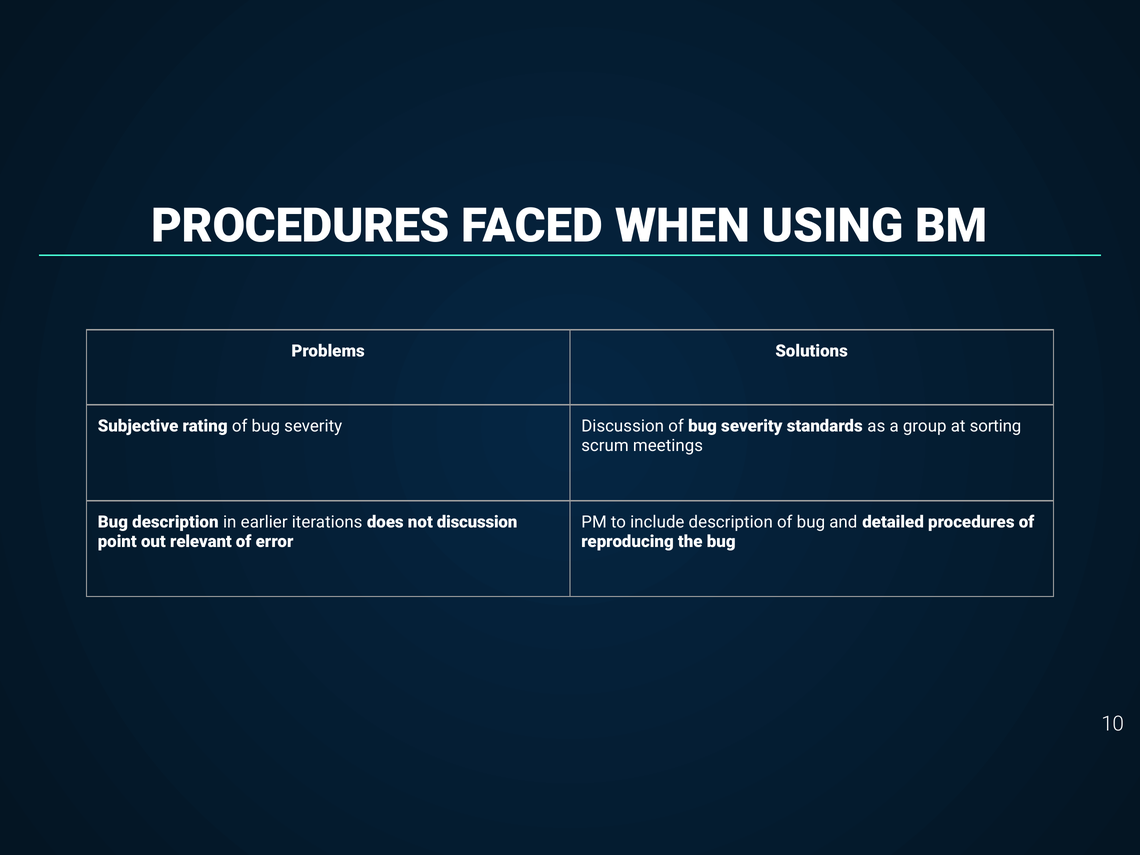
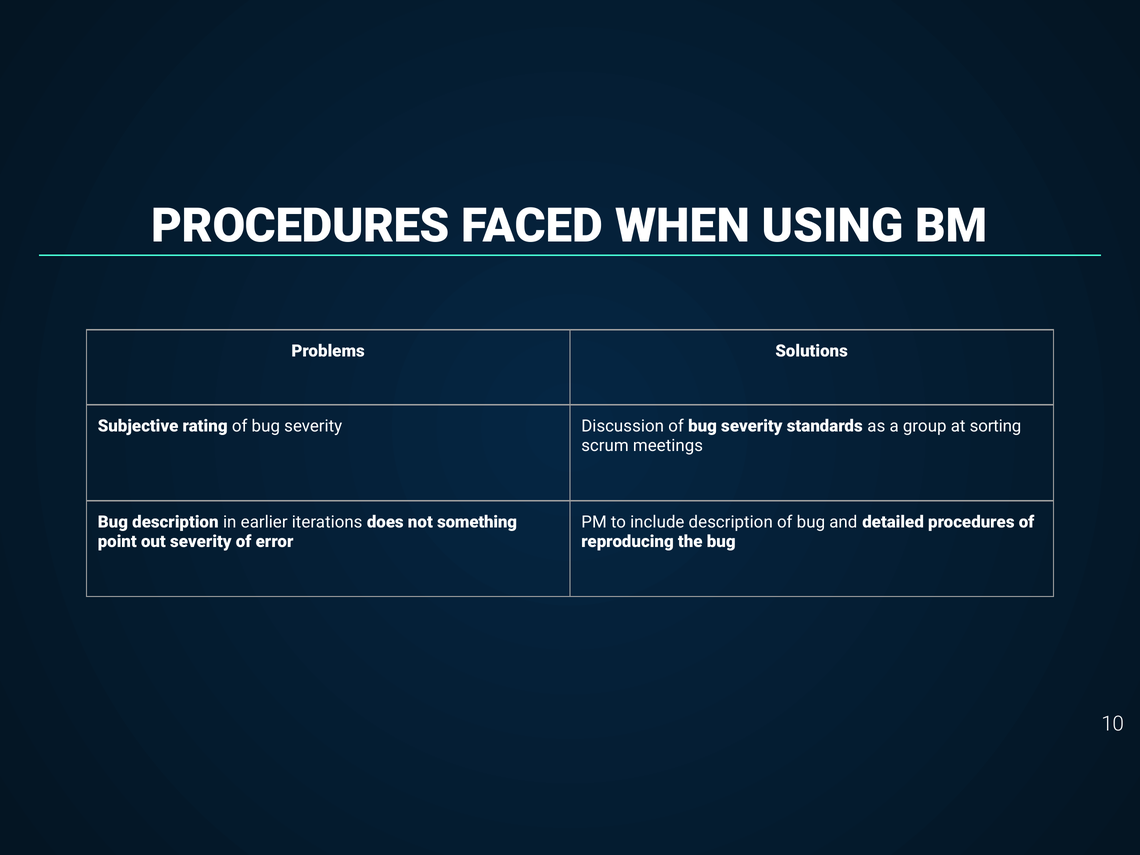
not discussion: discussion -> something (477, 522)
out relevant: relevant -> severity (201, 542)
